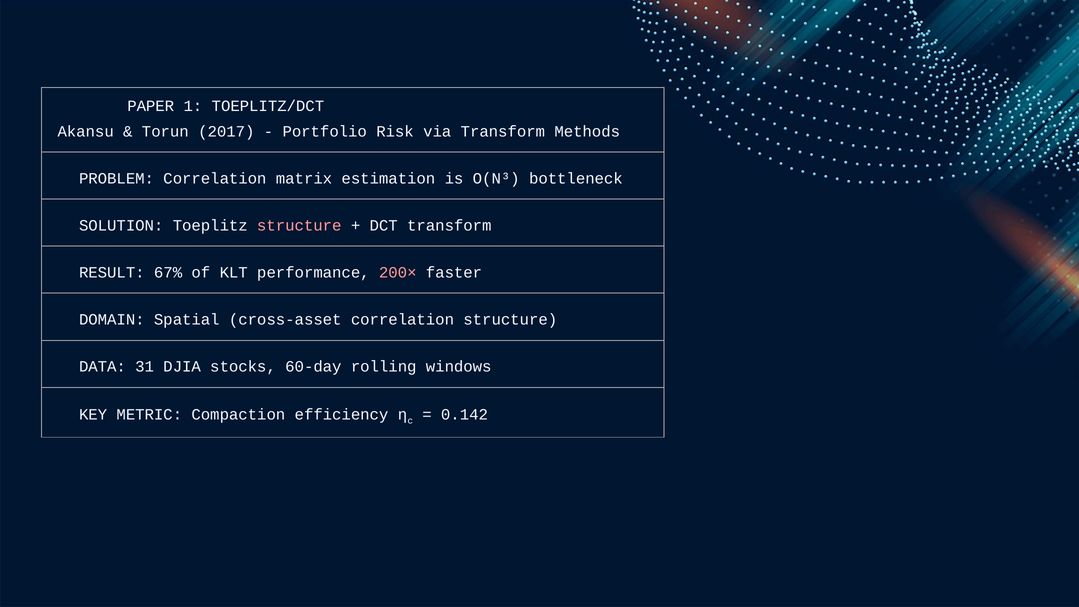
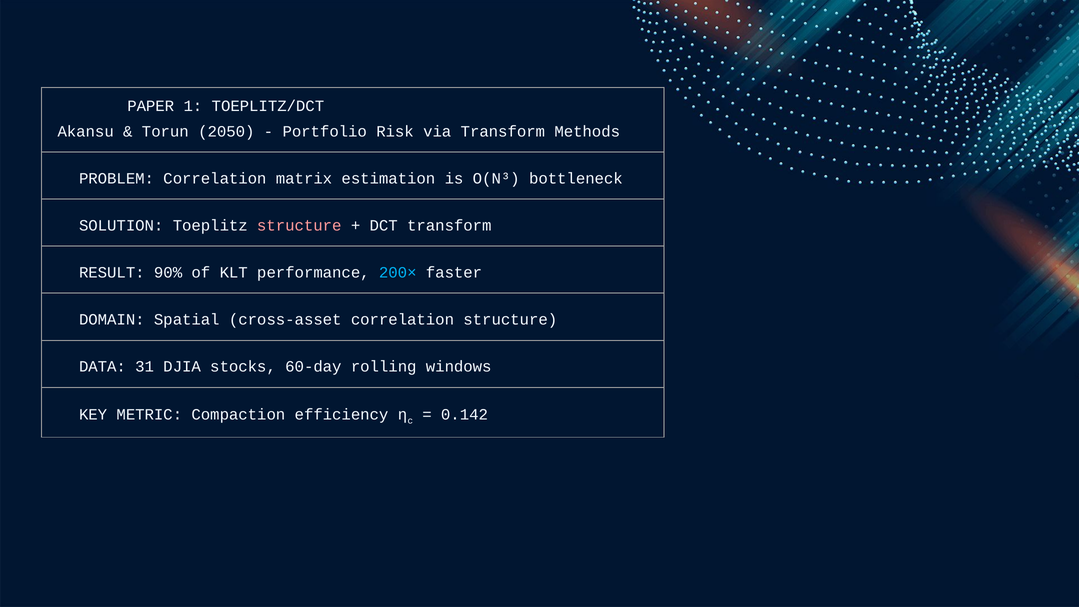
2017: 2017 -> 2050 (226, 131)
67%: 67% -> 90% (168, 273)
200× colour: pink -> light blue (398, 273)
